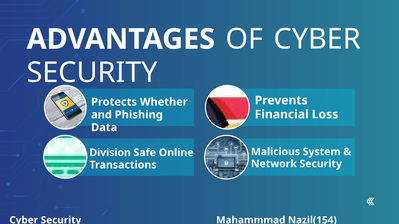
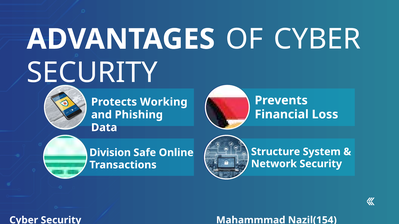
Whether: Whether -> Working (164, 102)
Malicious: Malicious -> Structure (276, 152)
